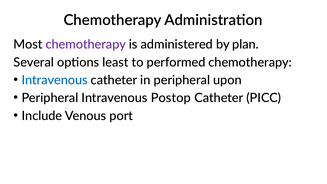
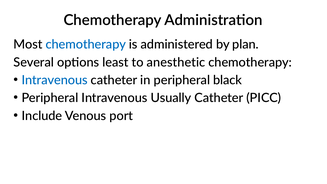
chemotherapy colour: purple -> blue (86, 45)
performed: performed -> anesthetic (176, 62)
upon: upon -> black (227, 80)
Postop: Postop -> Usually (171, 98)
